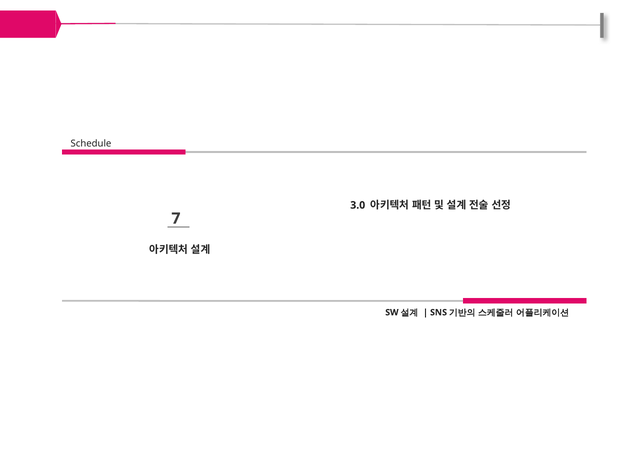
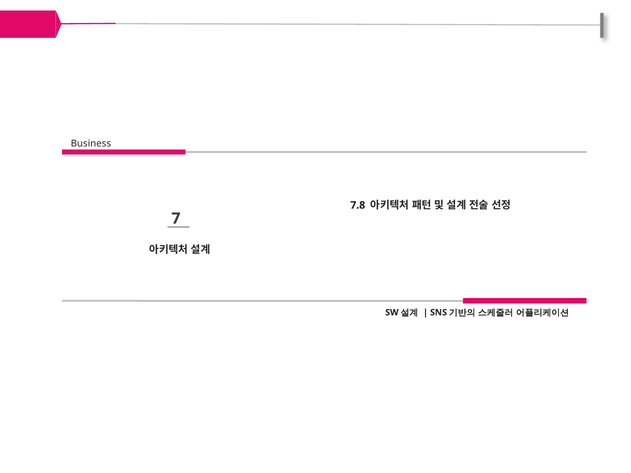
Schedule: Schedule -> Business (91, 144)
3.0: 3.0 -> 7.8 (358, 205)
